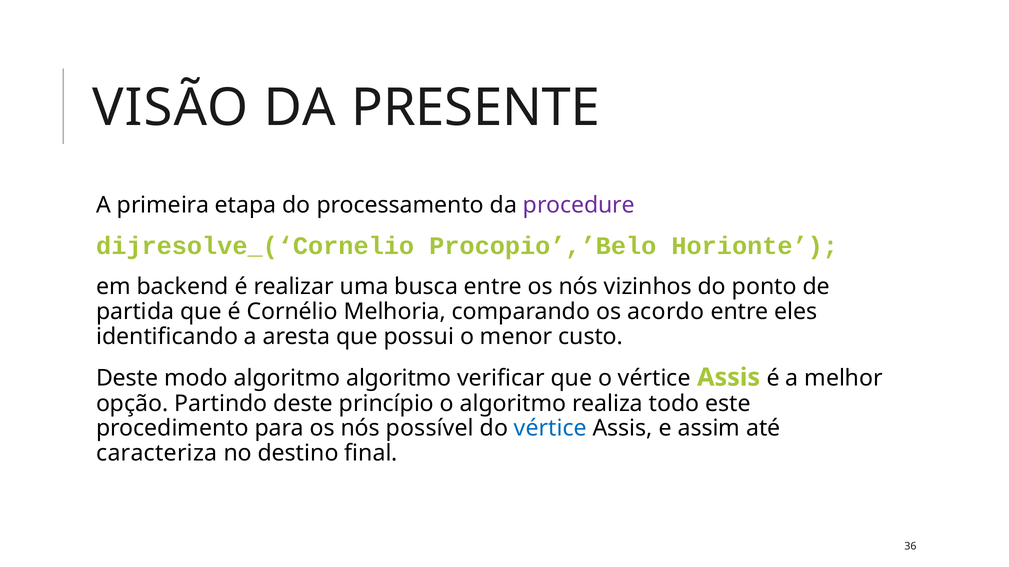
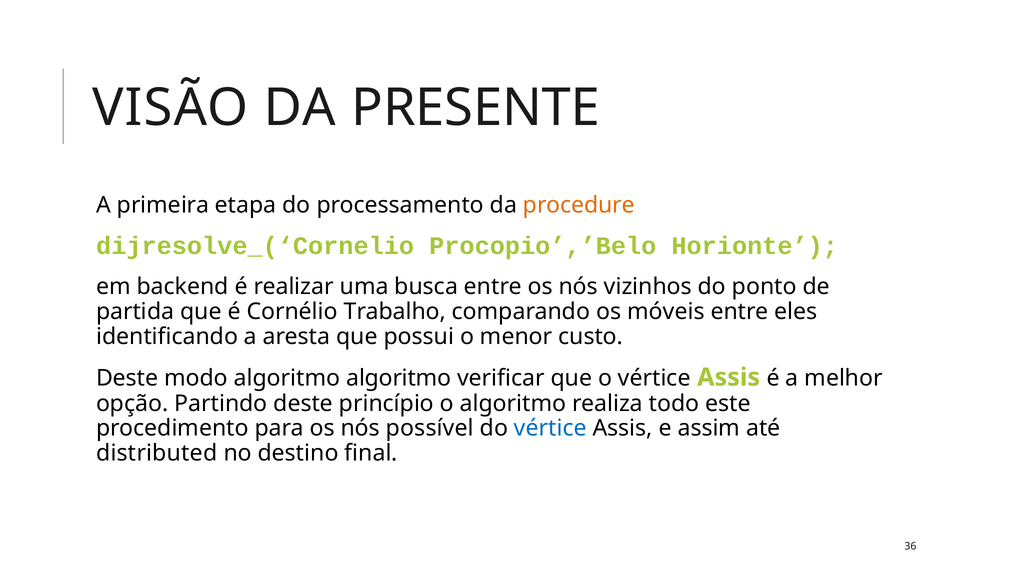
procedure colour: purple -> orange (579, 205)
Melhoria: Melhoria -> Trabalho (395, 312)
acordo: acordo -> móveis (666, 312)
caracteriza: caracteriza -> distributed (157, 454)
